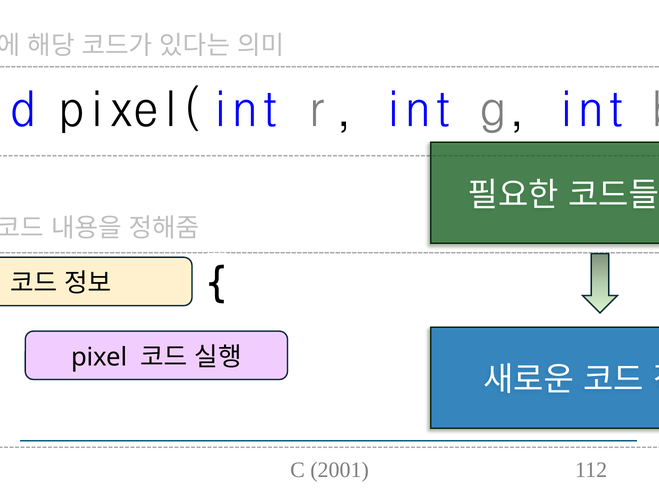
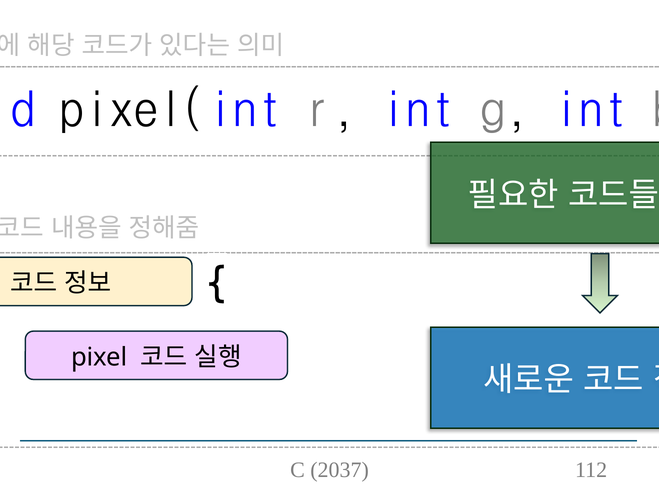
2001: 2001 -> 2037 (340, 470)
